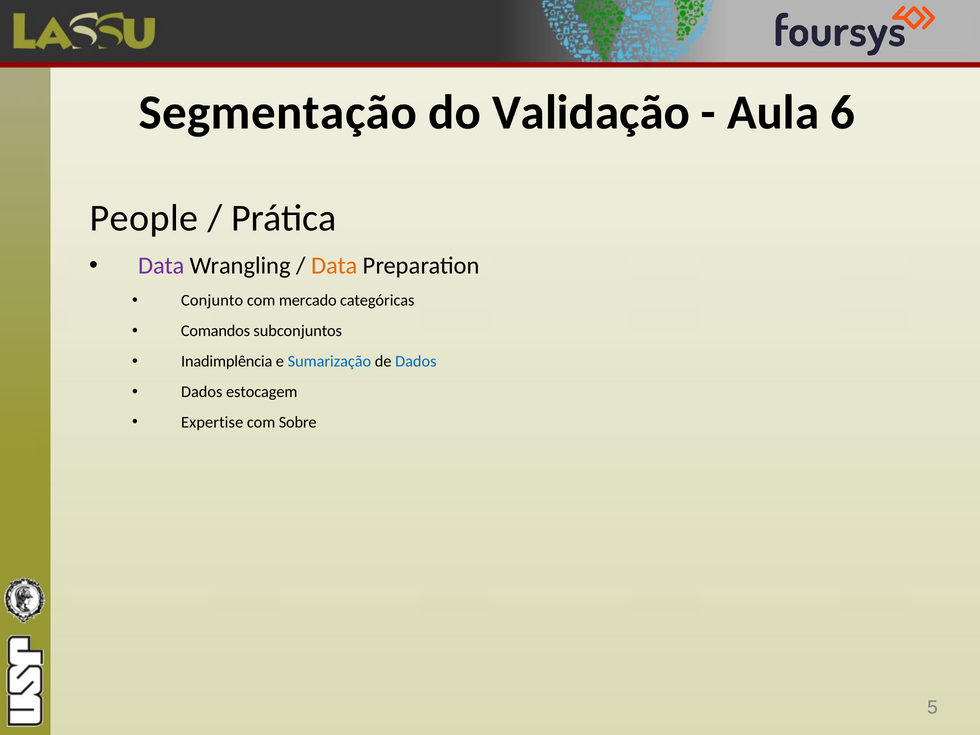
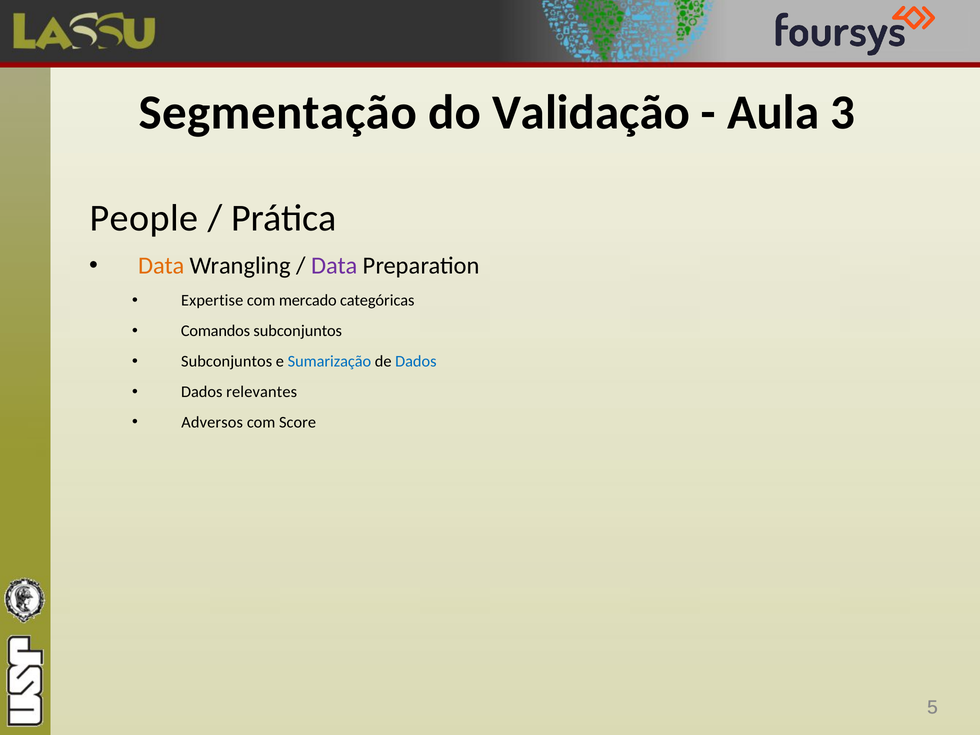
6: 6 -> 3 (843, 113)
Data colour: purple -> orange (161, 266)
Data colour: orange -> purple (334, 266)
Conjunto: Conjunto -> Expertise (212, 301)
Inadimplência: Inadimplência -> Subconjuntos (227, 362)
estocagem: estocagem -> relevantes (262, 392)
Expertise: Expertise -> Adversos (212, 422)
Sobre: Sobre -> Score (298, 422)
